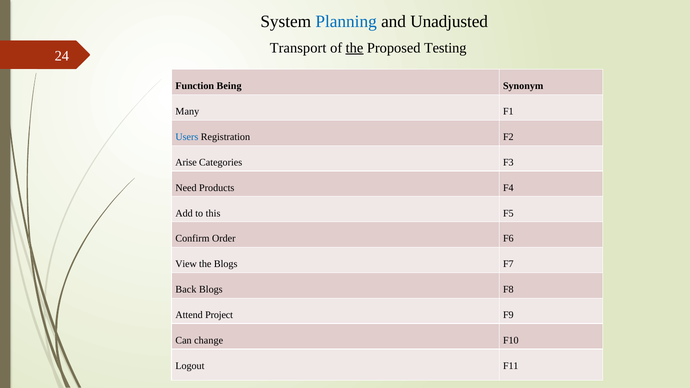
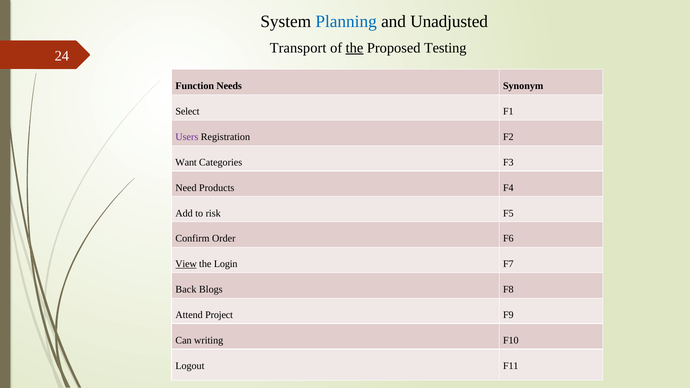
Being: Being -> Needs (229, 86)
Many: Many -> Select (187, 112)
Users colour: blue -> purple (187, 137)
Arise: Arise -> Want (186, 162)
this: this -> risk (213, 213)
View underline: none -> present (186, 264)
the Blogs: Blogs -> Login (226, 264)
change: change -> writing (209, 340)
